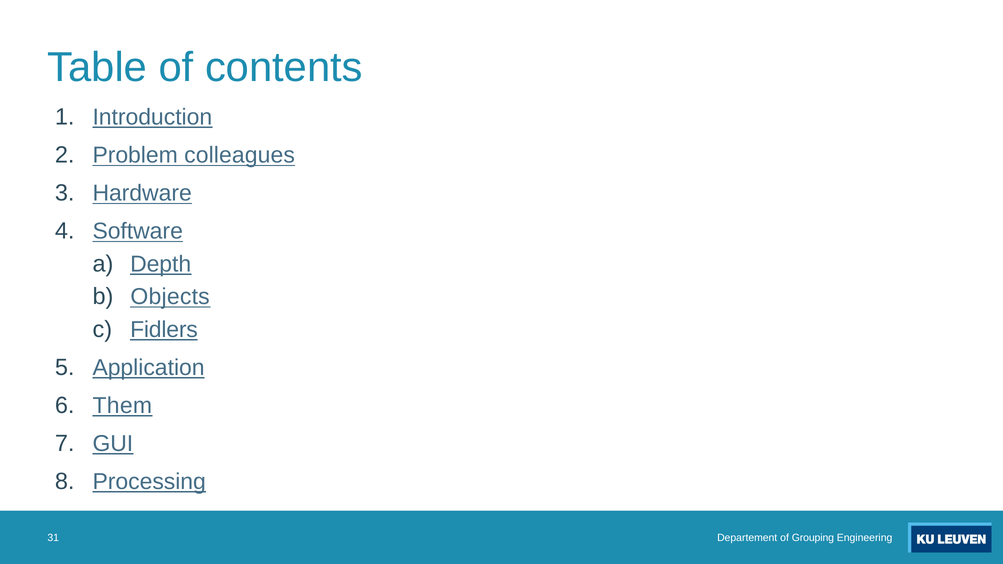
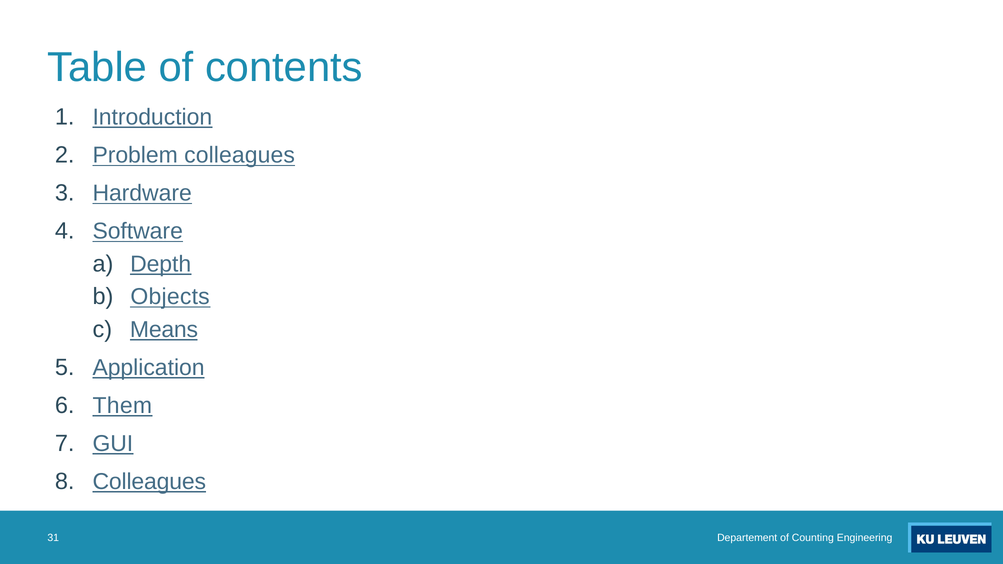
Fidlers: Fidlers -> Means (164, 330)
Processing: Processing -> Colleagues (149, 482)
Grouping: Grouping -> Counting (813, 538)
